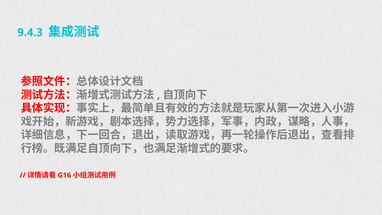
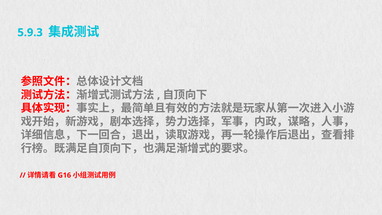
9.4.3: 9.4.3 -> 5.9.3 (30, 33)
